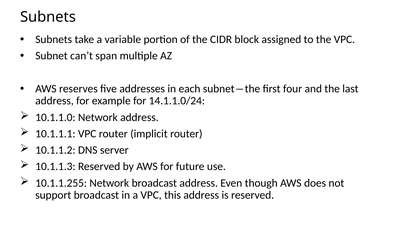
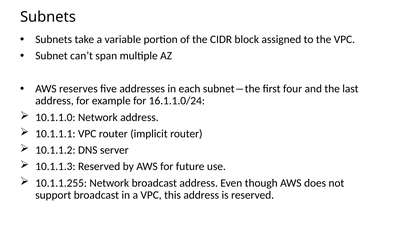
14.1.1.0/24: 14.1.1.0/24 -> 16.1.1.0/24 (177, 101)
